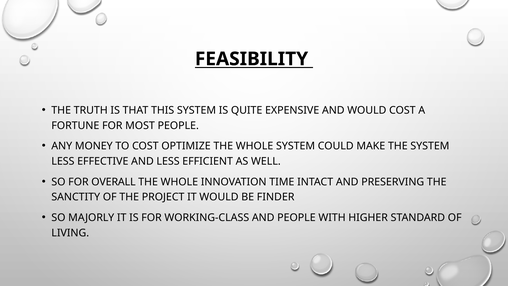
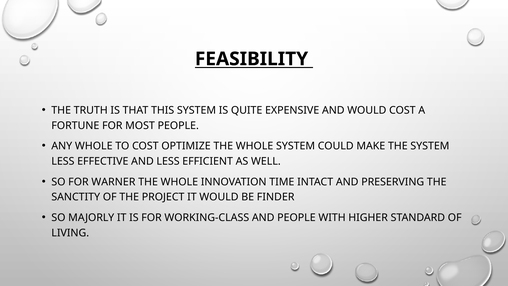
ANY MONEY: MONEY -> WHOLE (94, 146)
OVERALL: OVERALL -> WARNER (113, 182)
